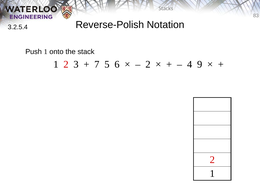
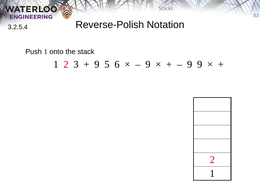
7: 7 -> 9 (97, 64)
2: 2 -> 9 (148, 64)
4: 4 -> 9 (190, 64)
